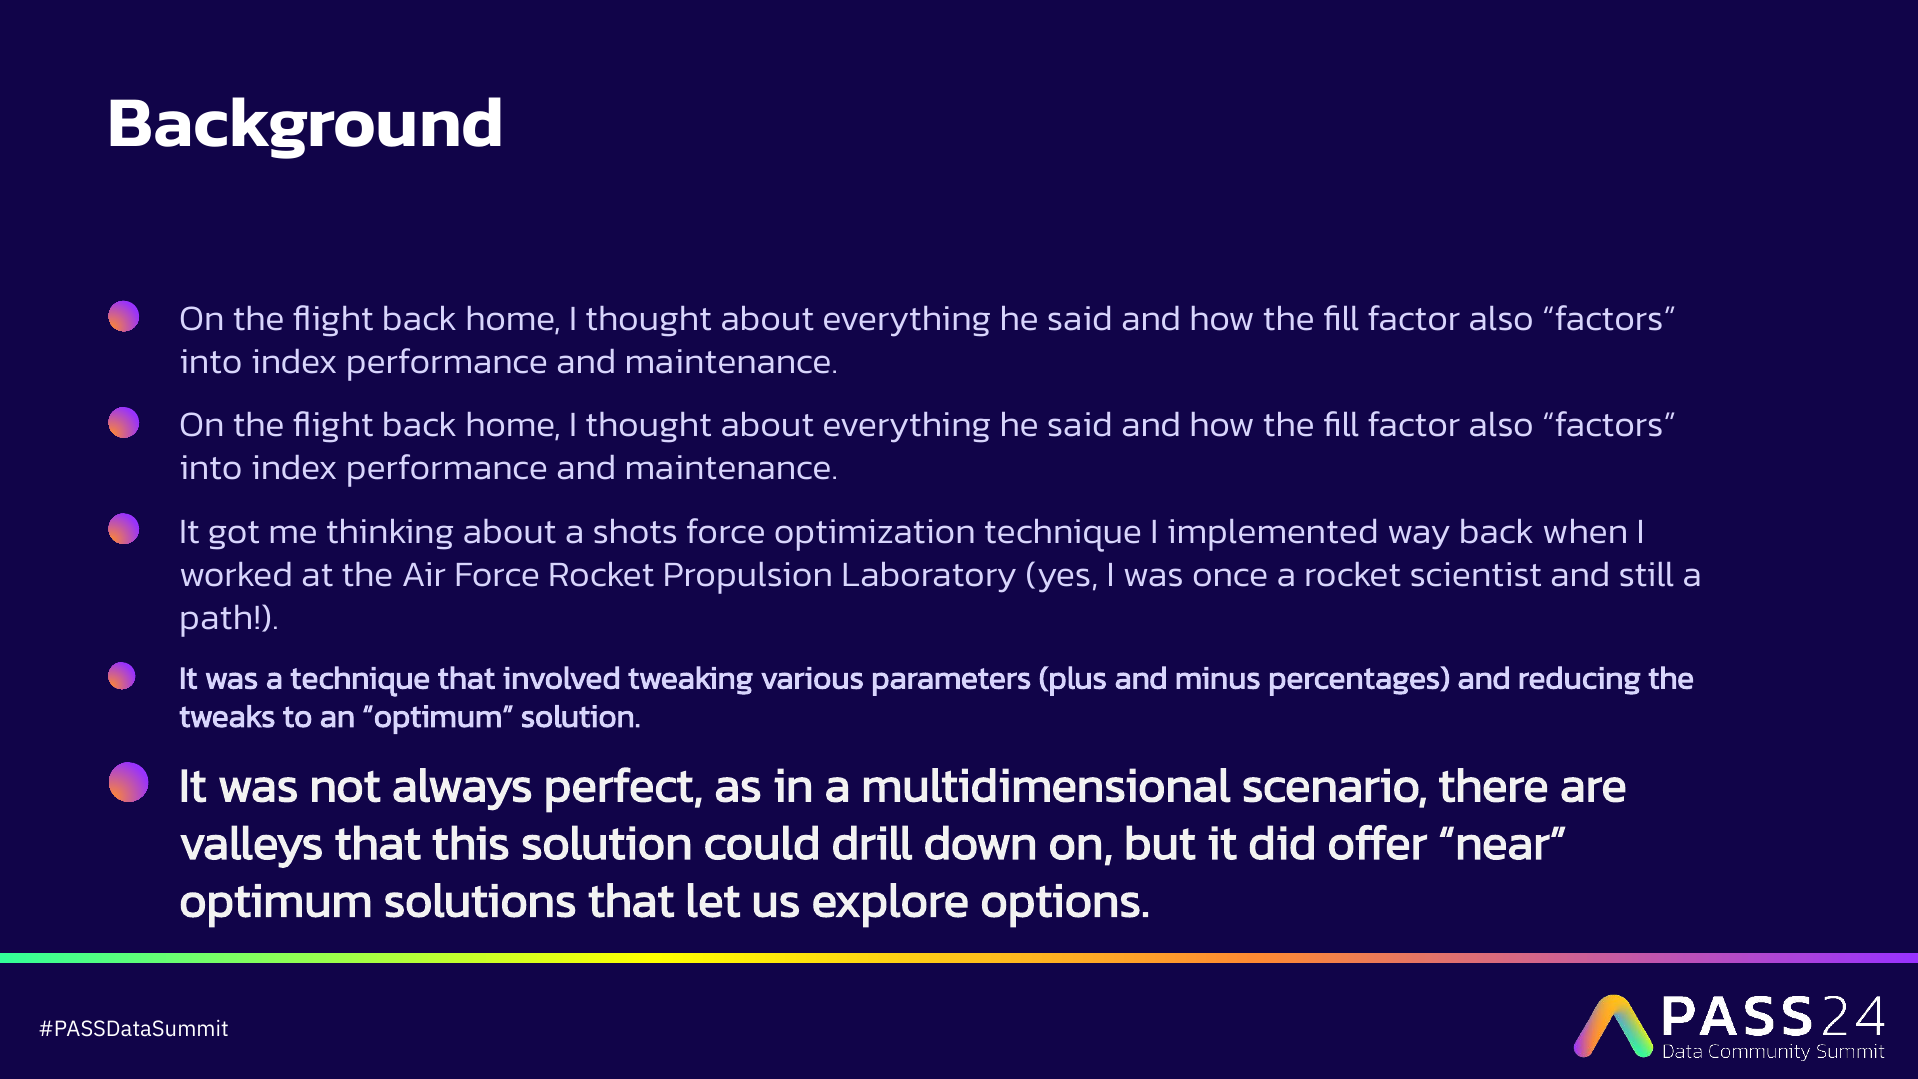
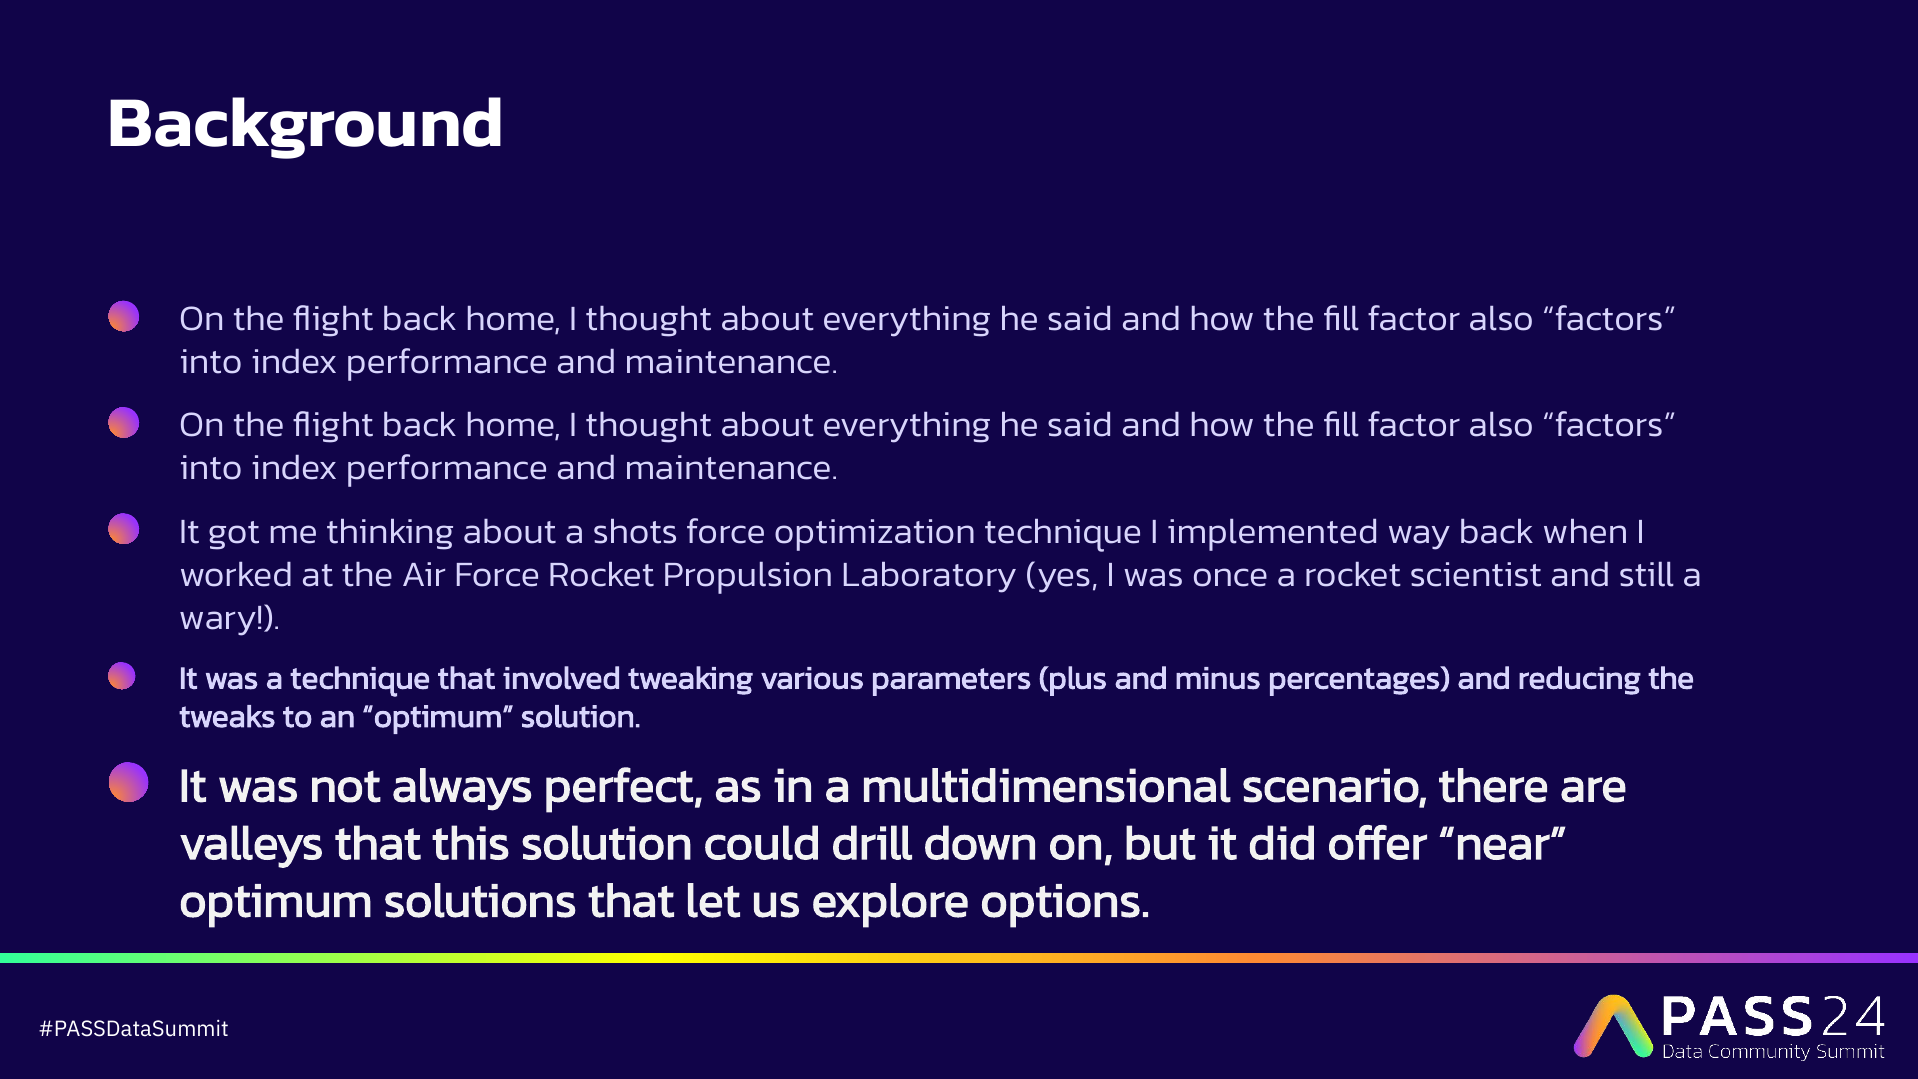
path: path -> wary (229, 617)
